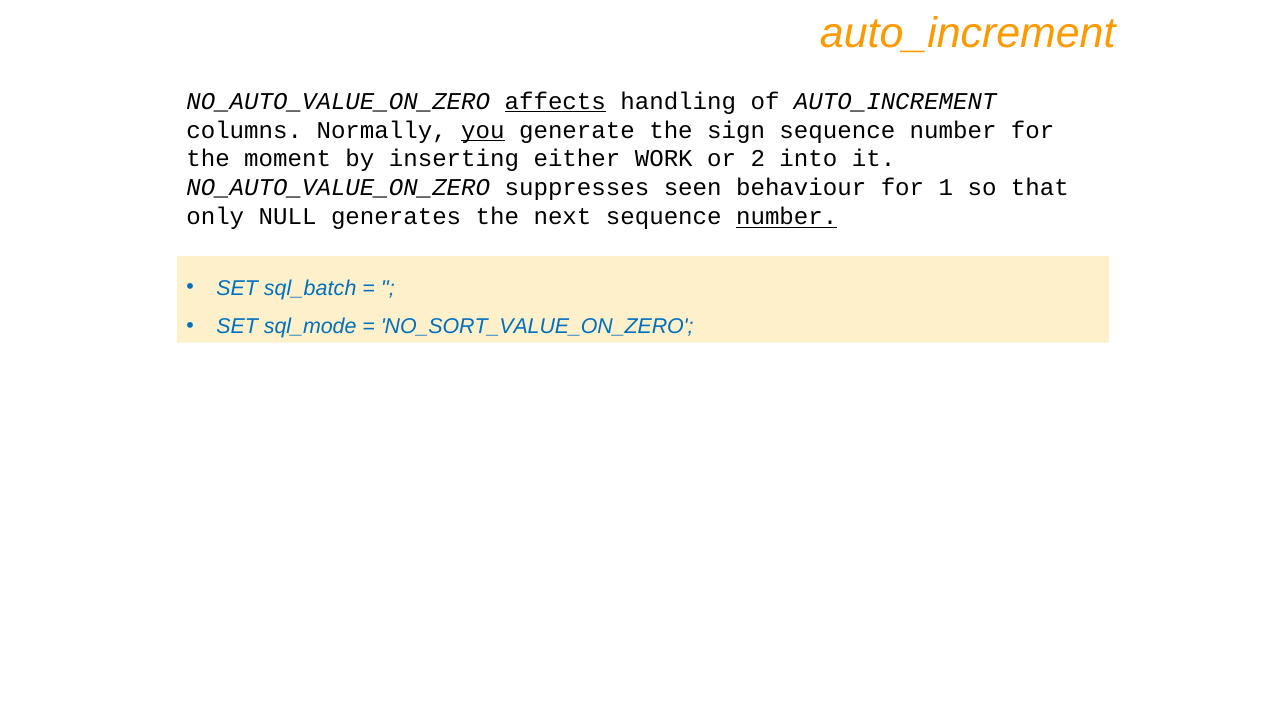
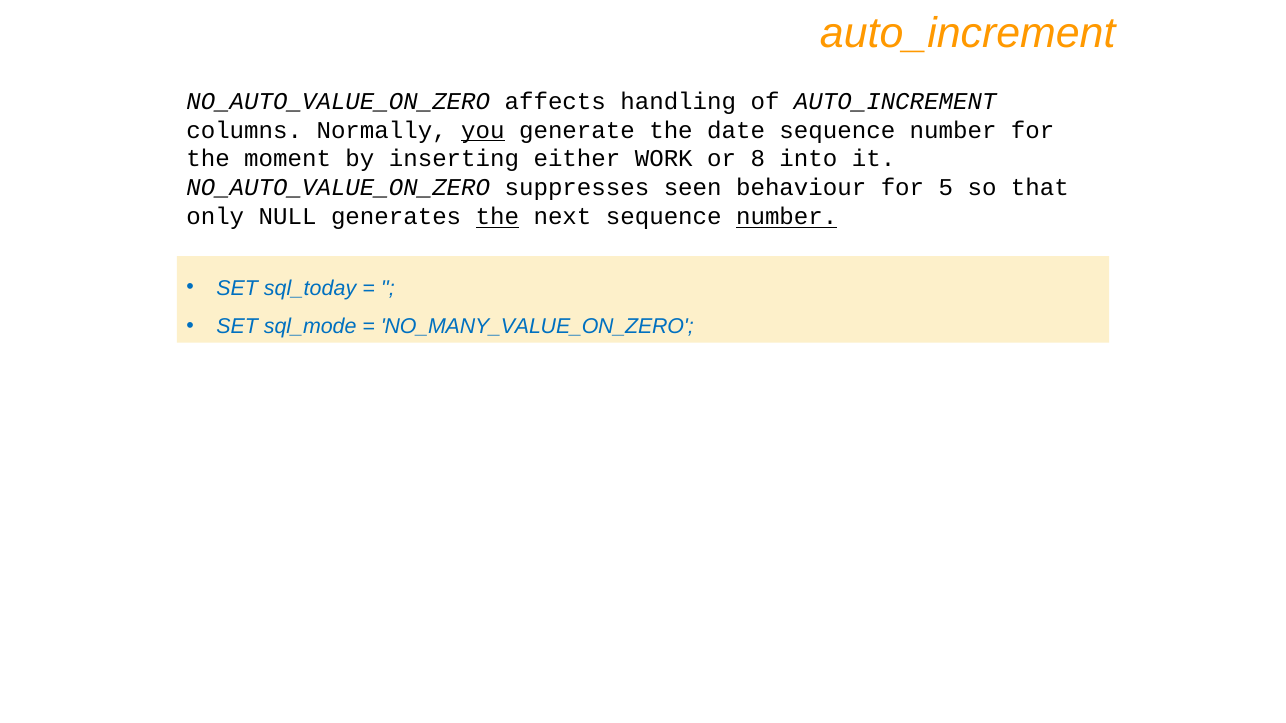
affects underline: present -> none (555, 101)
sign: sign -> date (736, 130)
2: 2 -> 8 (758, 159)
1: 1 -> 5 (946, 188)
the underline: none -> present (497, 217)
sql_batch: sql_batch -> sql_today (310, 288)
NO_SORT_VALUE_ON_ZERO: NO_SORT_VALUE_ON_ZERO -> NO_MANY_VALUE_ON_ZERO (537, 327)
